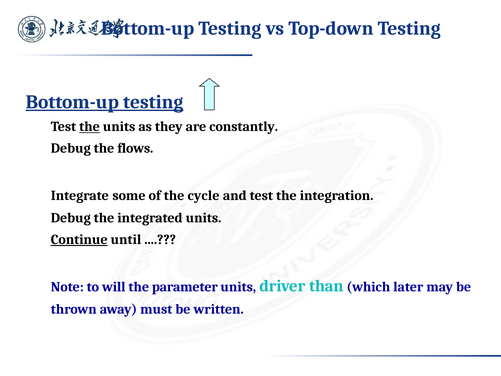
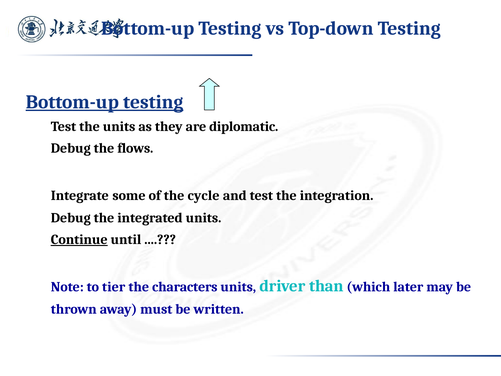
the underline: present -> none (89, 127)
constantly: constantly -> diplomatic (244, 127)
will: will -> tier (114, 287)
parameter: parameter -> characters (185, 287)
